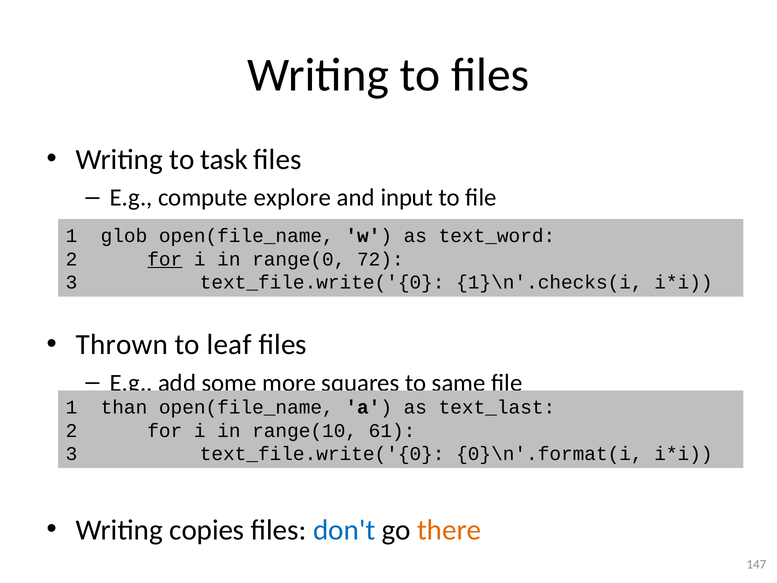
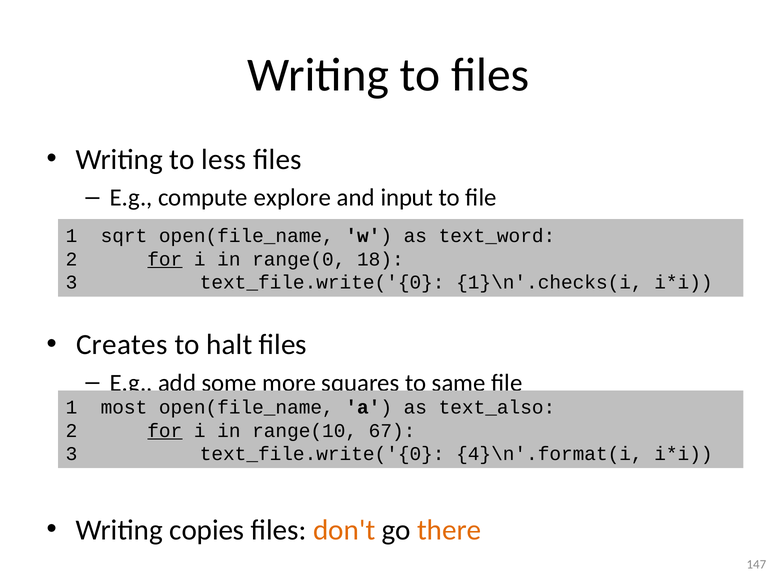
task: task -> less (224, 159)
glob: glob -> sqrt (124, 236)
72: 72 -> 18 (380, 259)
Thrown: Thrown -> Creates (122, 345)
leaf: leaf -> halt (229, 345)
than: than -> most (124, 407)
text_last: text_last -> text_also (497, 407)
for underline: none -> present (165, 430)
61: 61 -> 67 (392, 430)
0}\n'.format(i: 0}\n'.format(i -> 4}\n'.format(i (549, 454)
don't colour: blue -> orange (344, 530)
